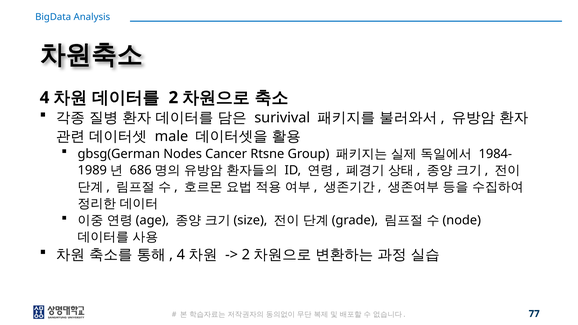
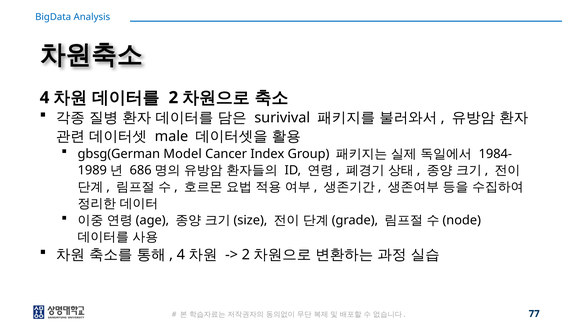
Nodes: Nodes -> Model (183, 154)
Rtsne: Rtsne -> Index (267, 154)
